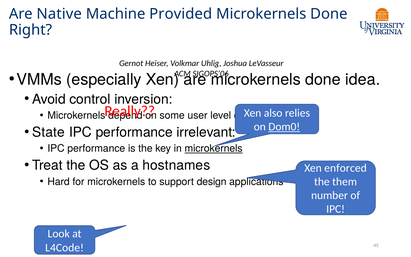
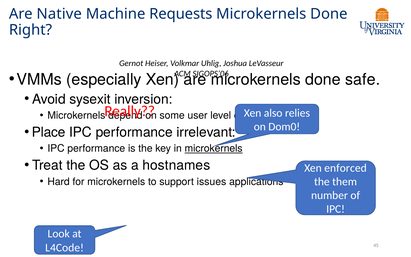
Provided: Provided -> Requests (181, 14)
idea: idea -> safe (363, 79)
control: control -> sysexit (90, 99)
Dom0 underline: present -> none (284, 127)
State: State -> Place (49, 132)
design: design -> issues (212, 182)
